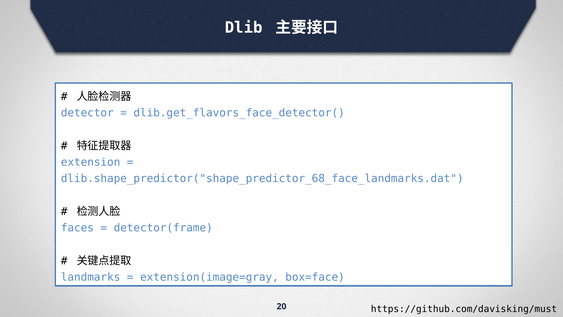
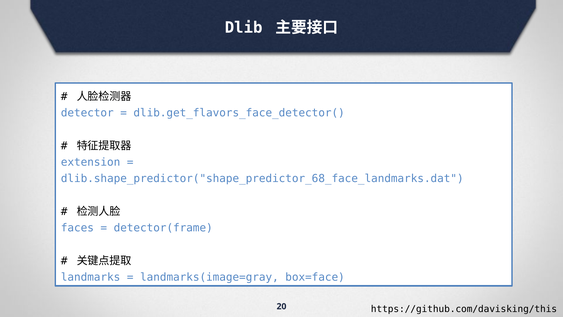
extension(image=gray: extension(image=gray -> landmarks(image=gray (209, 277)
https://github.com/davisking/must: https://github.com/davisking/must -> https://github.com/davisking/this (464, 309)
